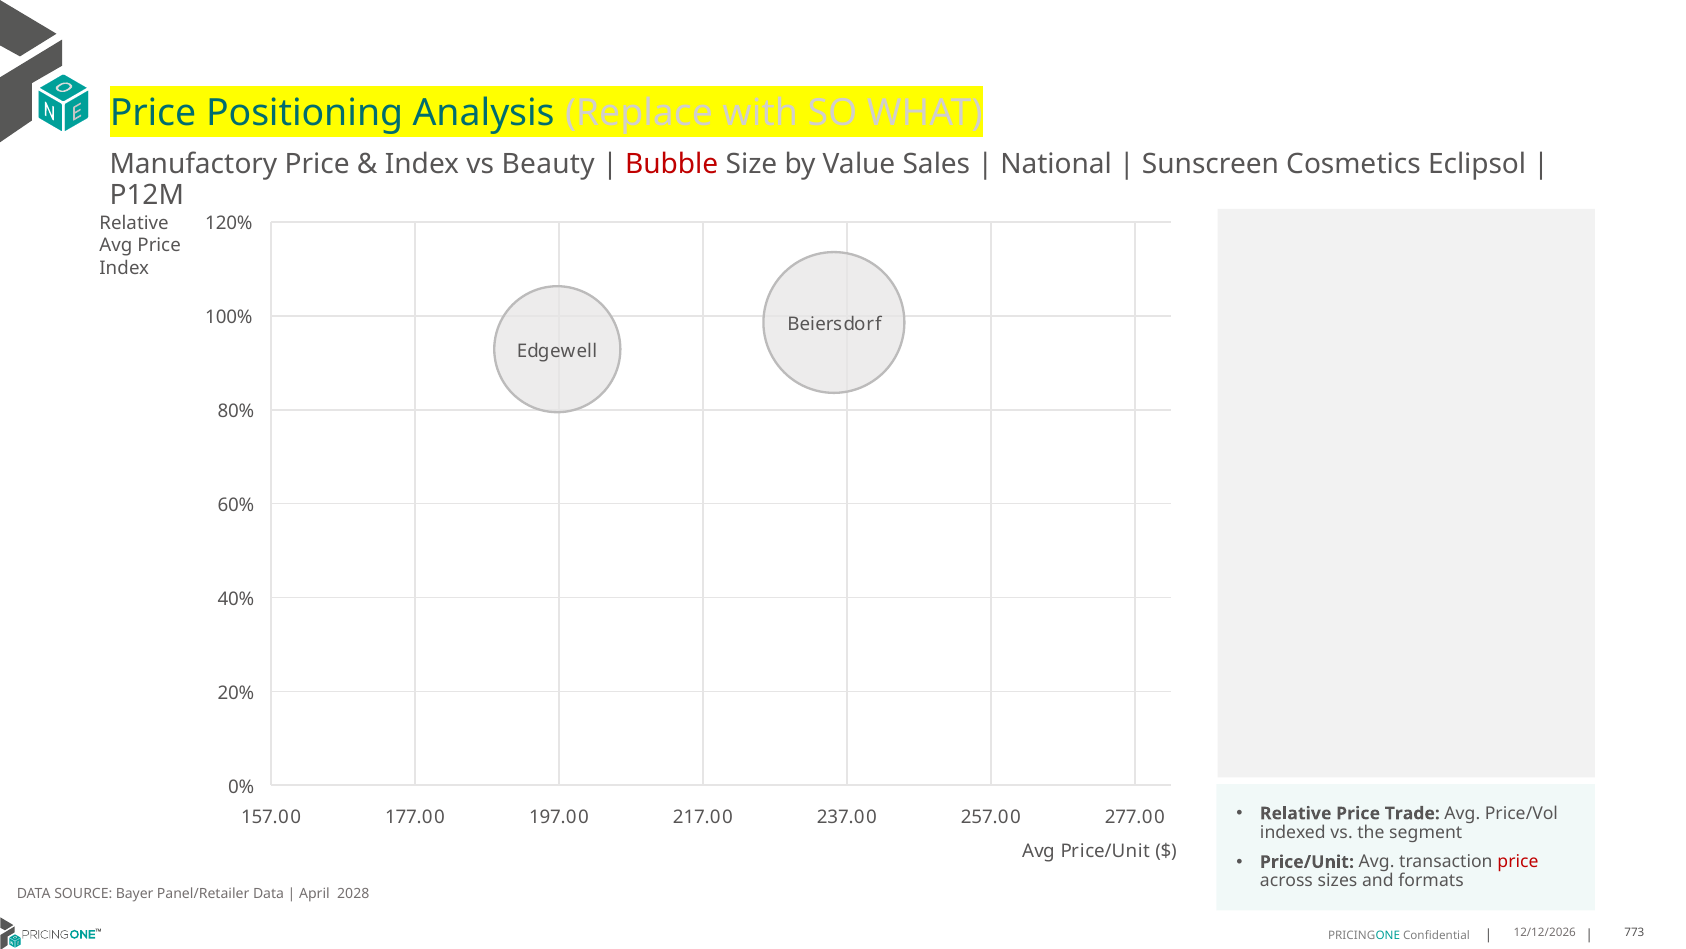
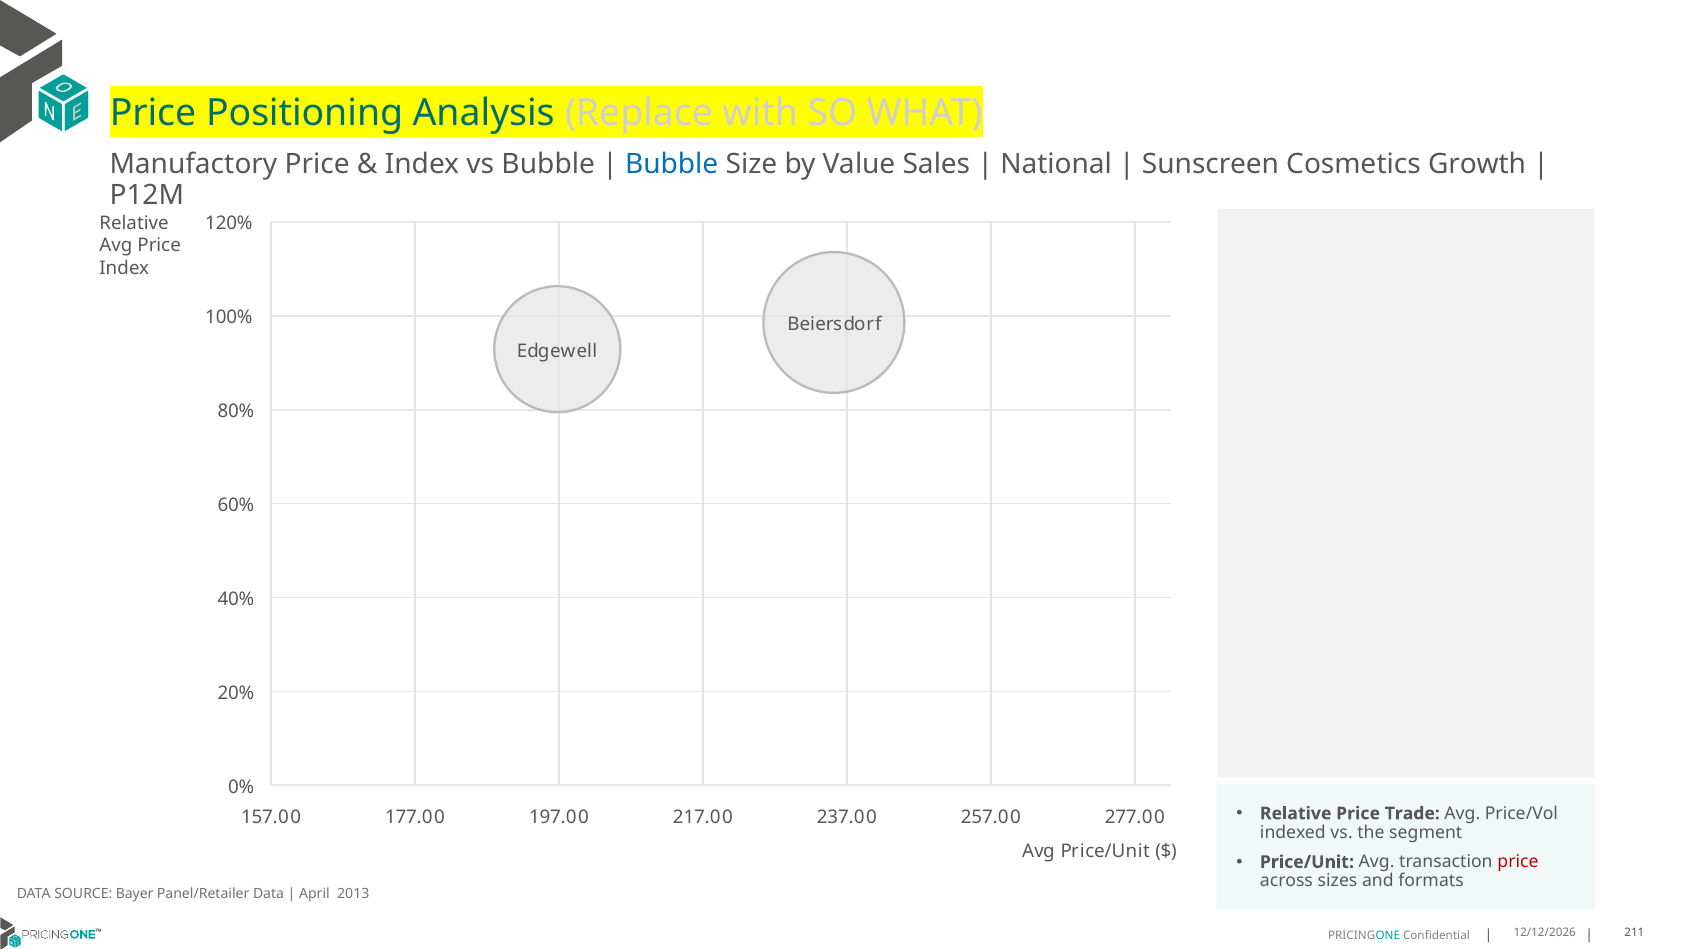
vs Beauty: Beauty -> Bubble (548, 164)
Bubble colour: red -> blue (672, 164)
Eclipsol: Eclipsol -> Growth (1477, 164)
2028: 2028 -> 2013 (353, 893)
773: 773 -> 211 (1634, 932)
